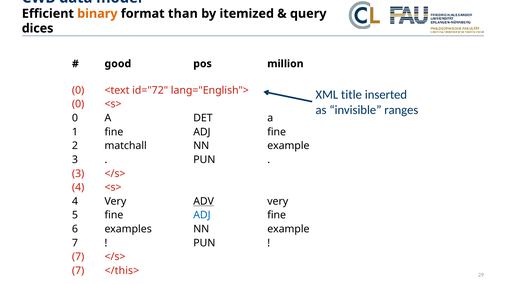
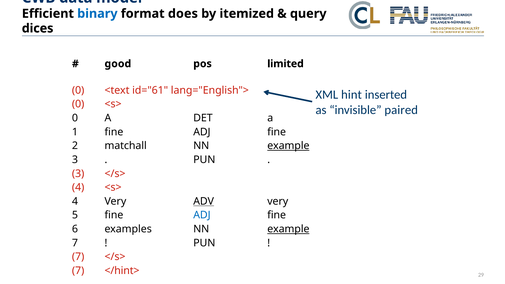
binary colour: orange -> blue (97, 14)
than: than -> does (183, 14)
million: million -> limited (285, 64)
id="72: id="72 -> id="61 (150, 90)
title: title -> hint (351, 95)
ranges: ranges -> paired (401, 110)
example underline: none -> present (288, 146)
example underline: none -> present (288, 229)
</this>: </this> -> </hint> (122, 271)
